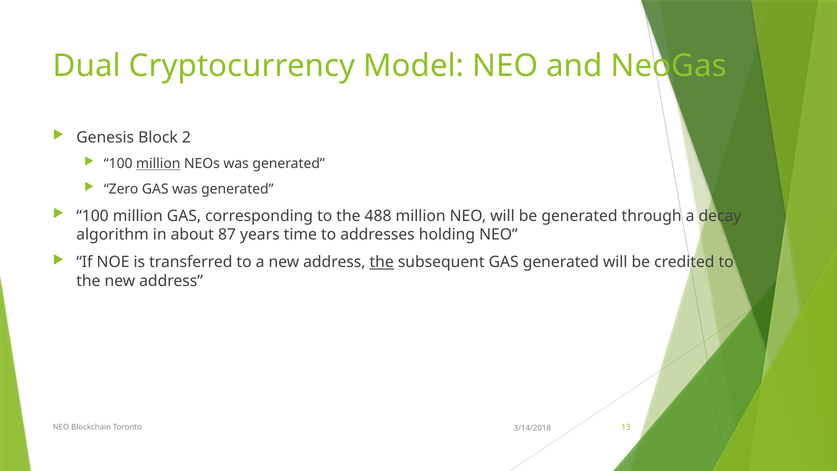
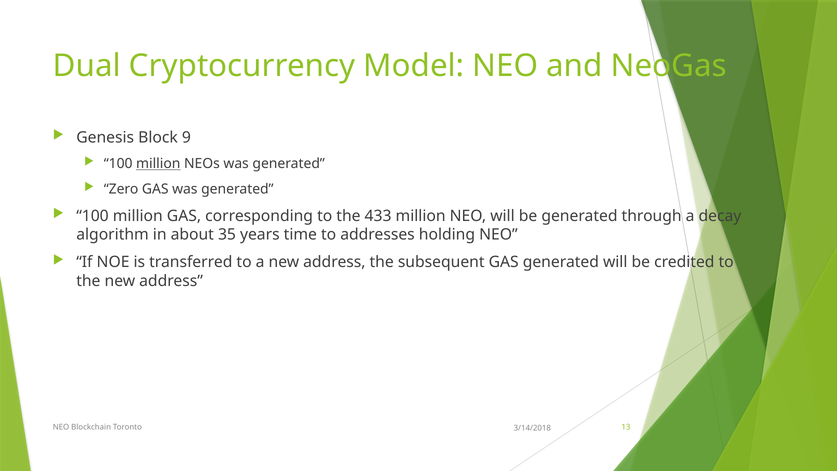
2: 2 -> 9 (186, 137)
488: 488 -> 433 (378, 216)
87: 87 -> 35 (227, 235)
the underline: present -> none (382, 262)
